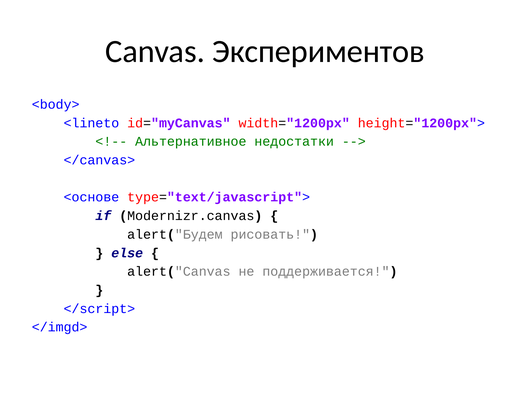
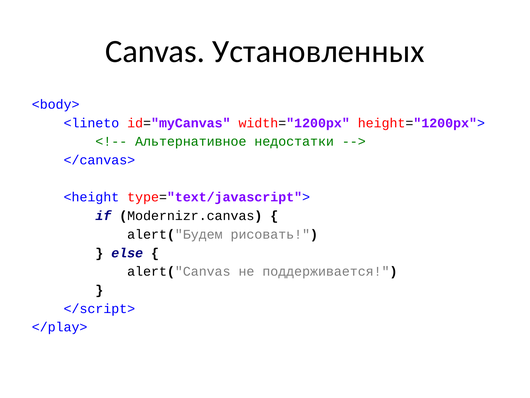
Экспериментов: Экспериментов -> Установленных (318, 51)
<основе: <основе -> <height (91, 197)
</imgd>: </imgd> -> </play> (60, 327)
